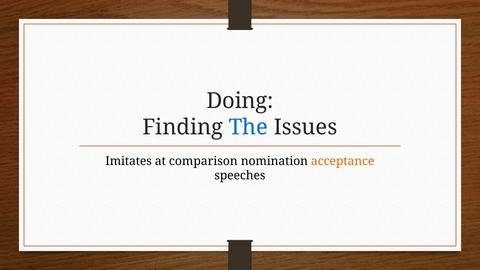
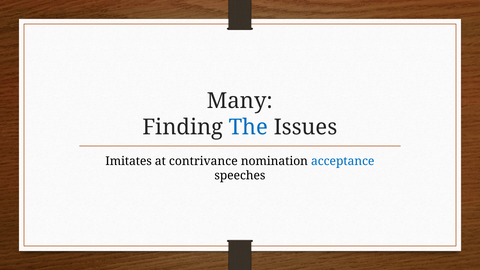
Doing: Doing -> Many (240, 101)
comparison: comparison -> contrivance (203, 161)
acceptance colour: orange -> blue (343, 161)
